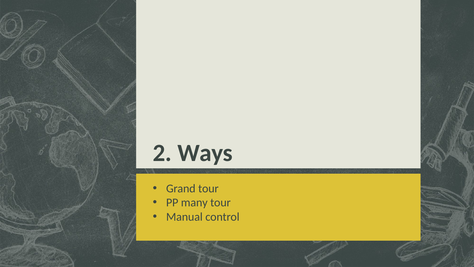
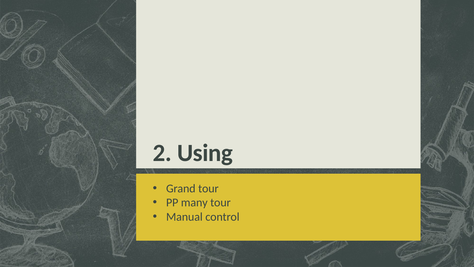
Ways: Ways -> Using (205, 153)
